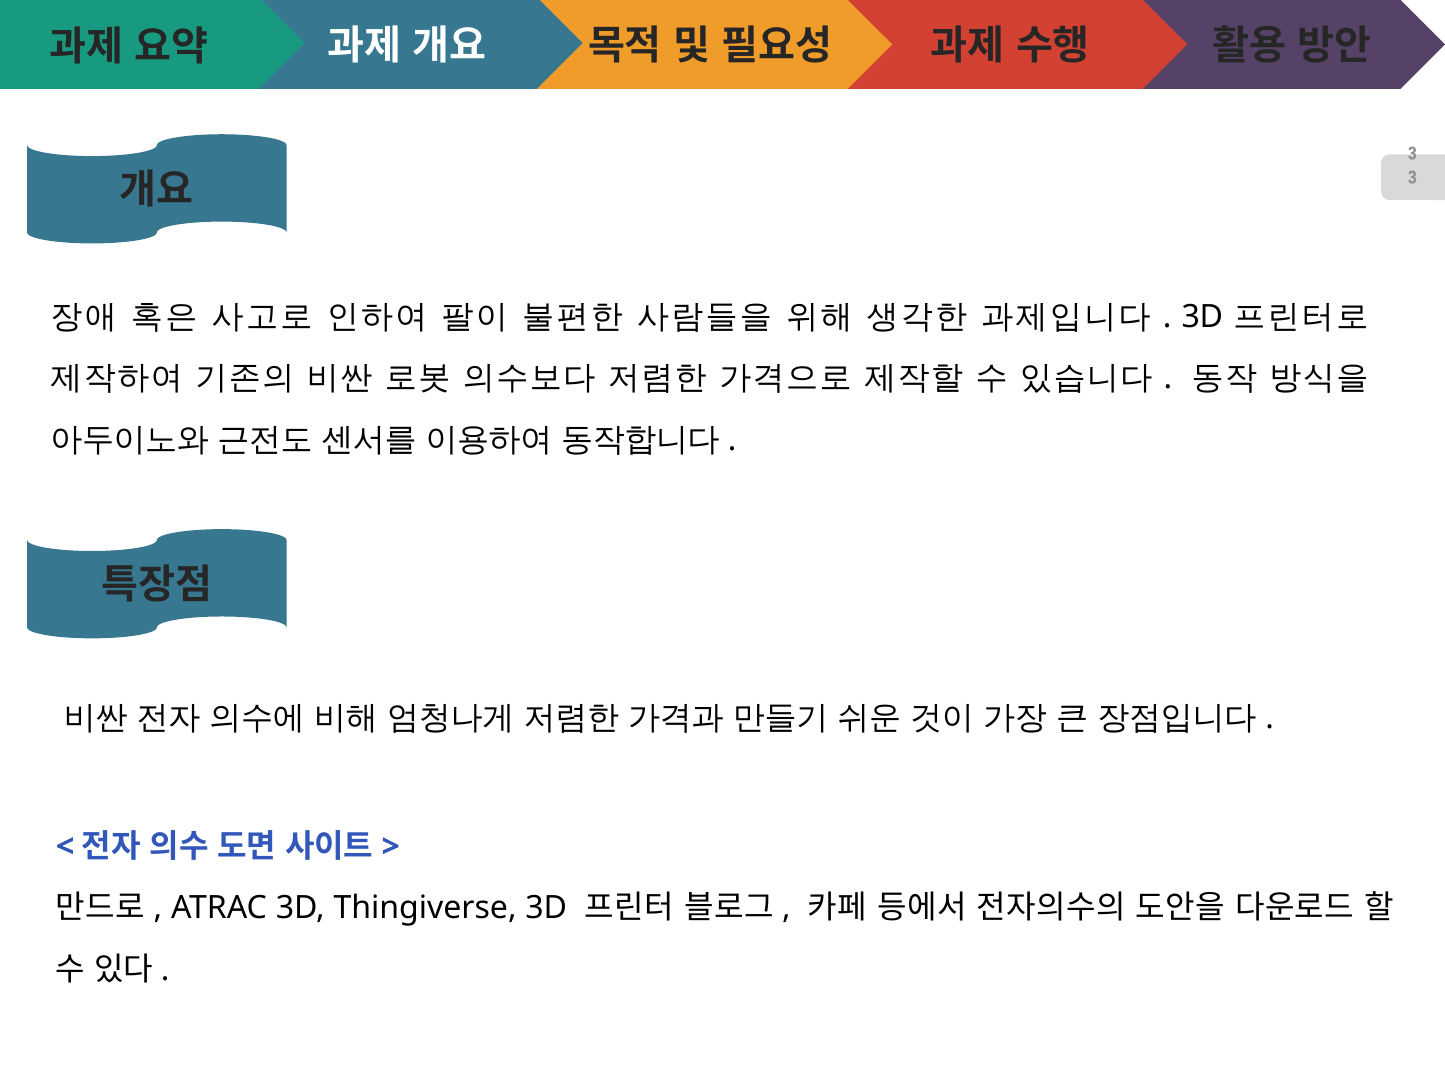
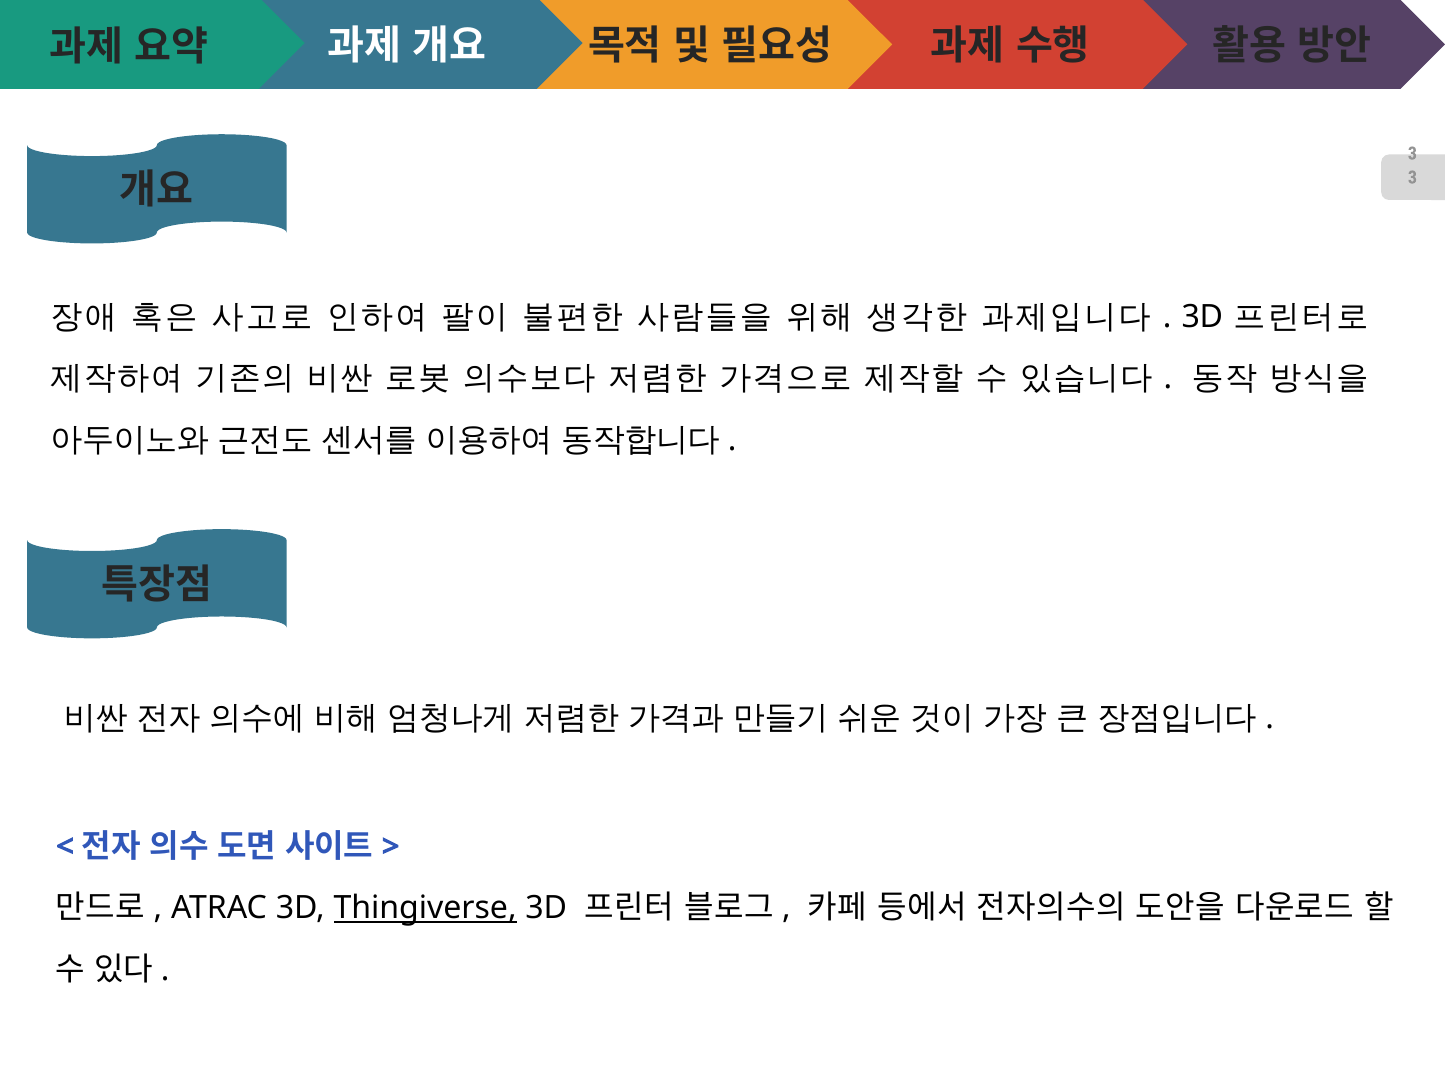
Thingiverse underline: none -> present (425, 908)
